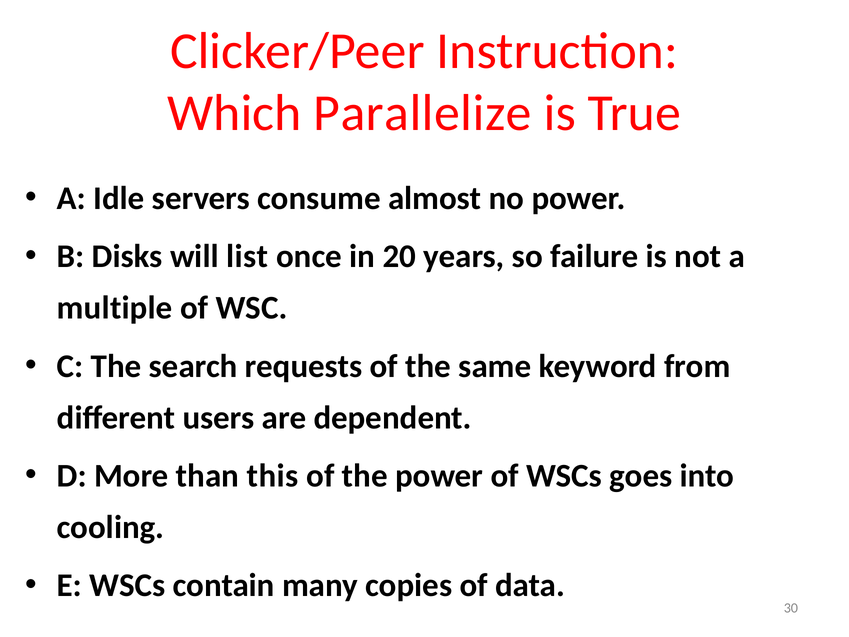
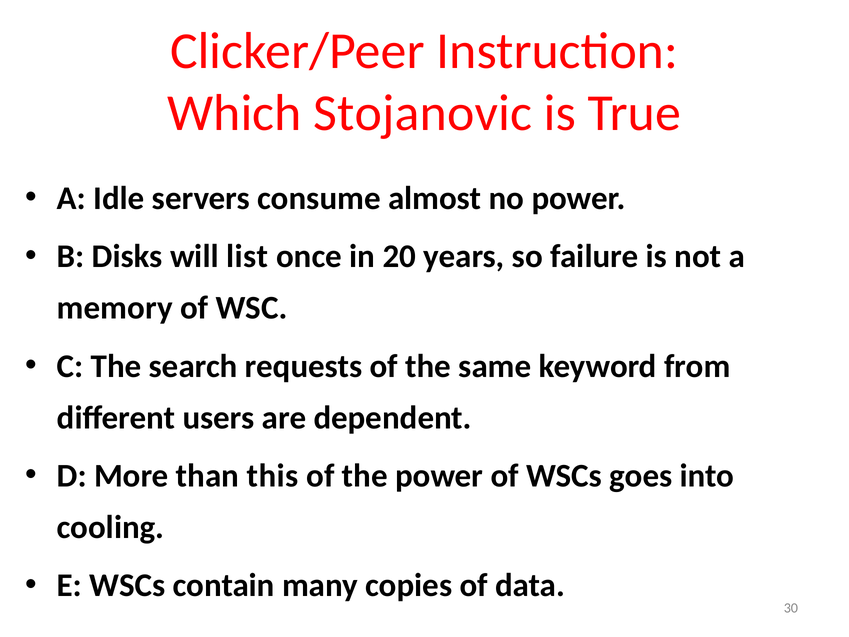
Parallelize: Parallelize -> Stojanovic (423, 113)
multiple: multiple -> memory (115, 308)
